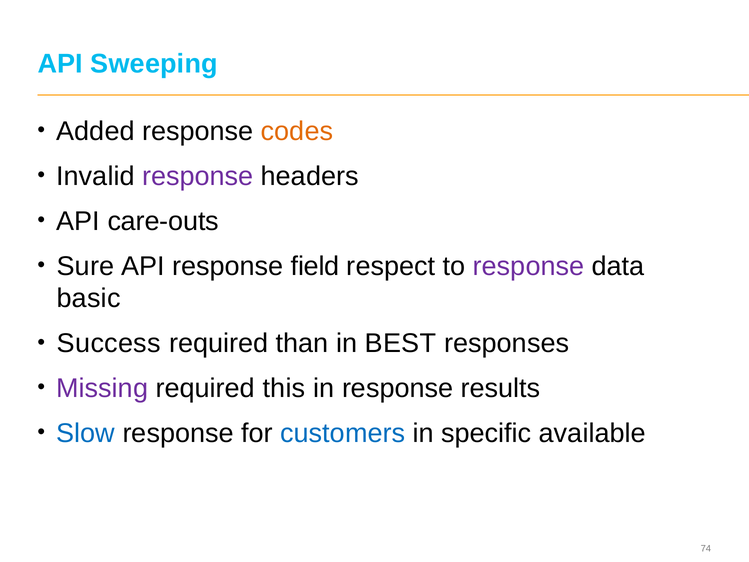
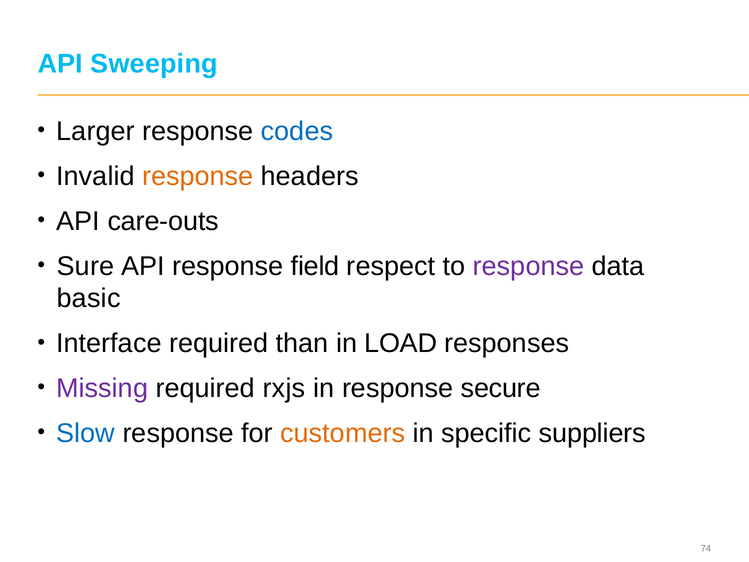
Added: Added -> Larger (96, 131)
codes colour: orange -> blue (297, 131)
response colour: purple -> orange (198, 176)
Success: Success -> Interface (109, 343)
BEST: BEST -> LOAD (401, 343)
this: this -> rxjs (284, 388)
results: results -> secure (501, 388)
customers colour: blue -> orange (343, 433)
available: available -> suppliers (592, 433)
